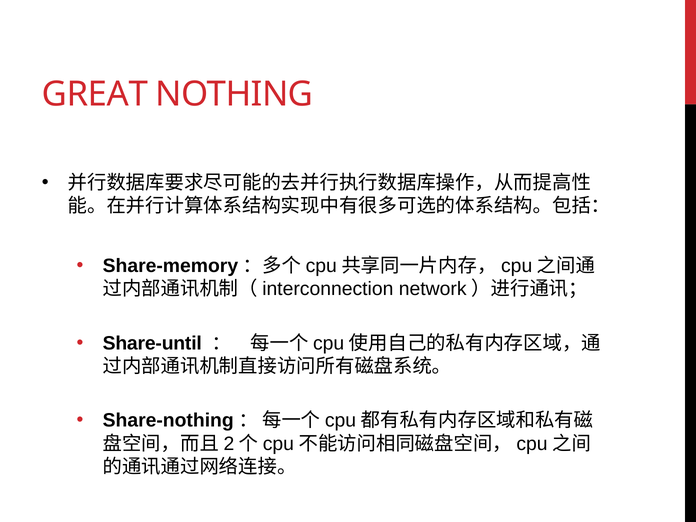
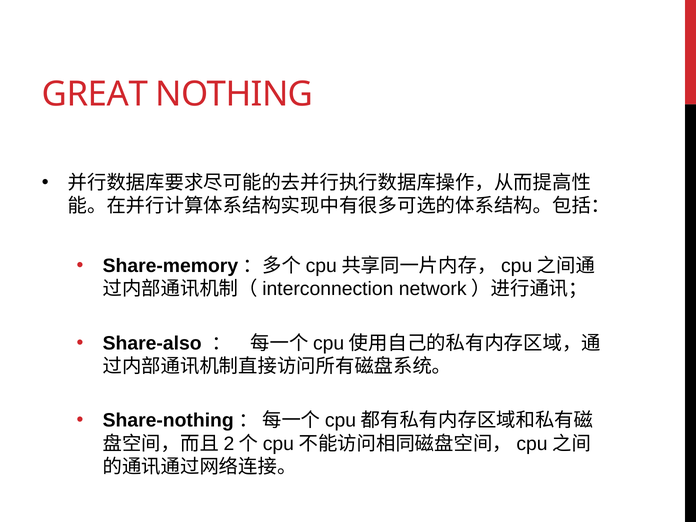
Share-until: Share-until -> Share-also (152, 343)
